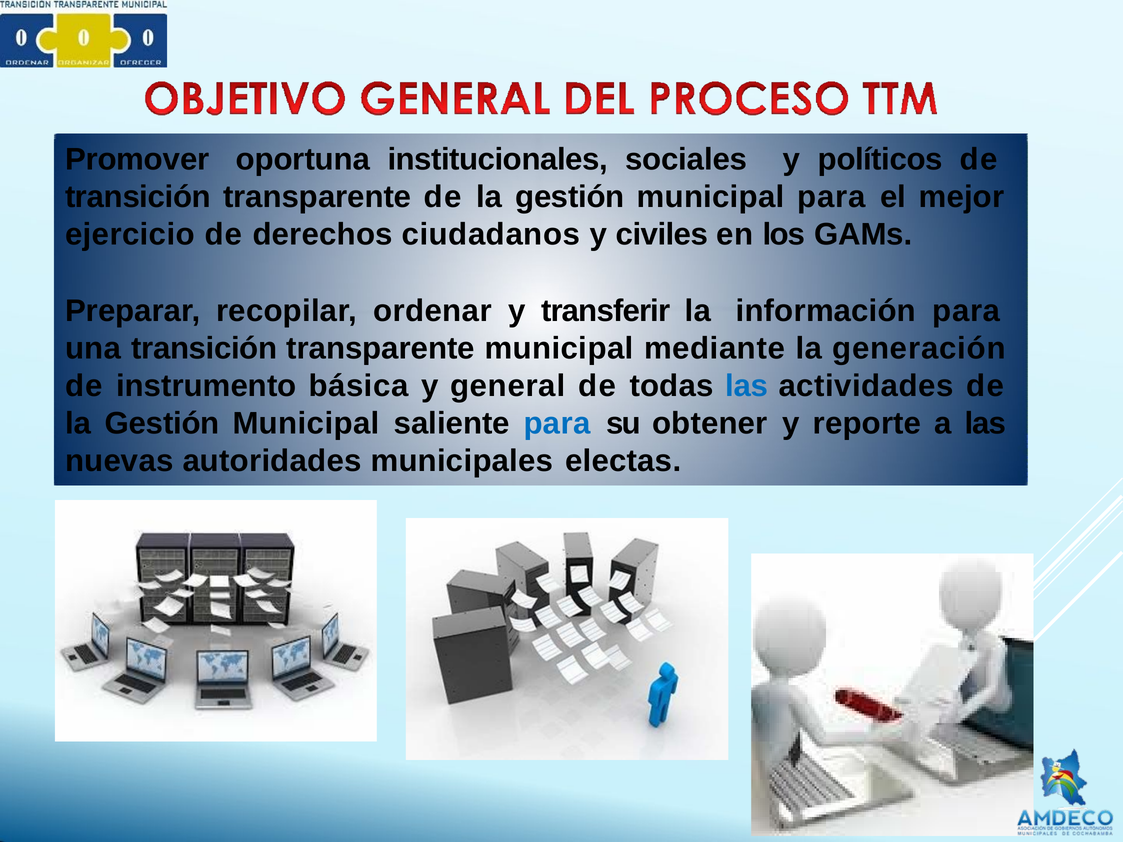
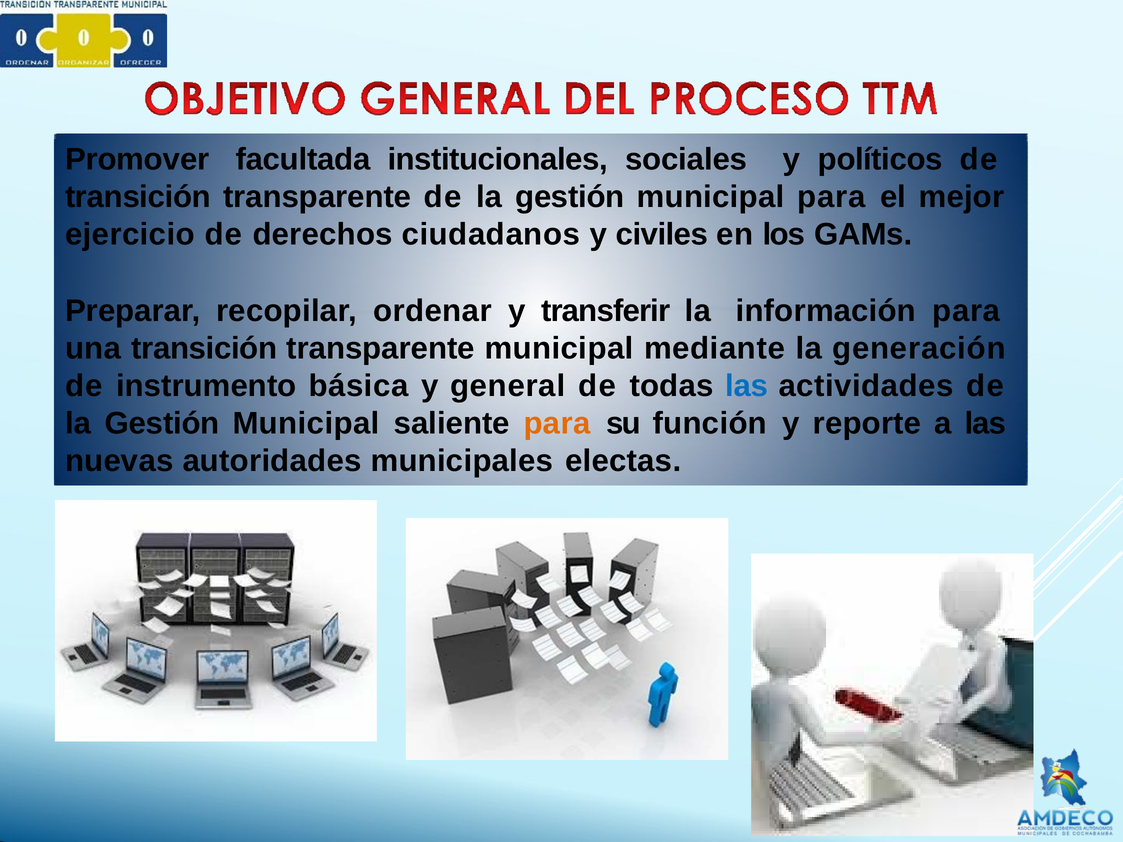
oportuna: oportuna -> facultada (303, 160)
para colour: blue -> orange (557, 423)
obtener: obtener -> función (710, 423)
